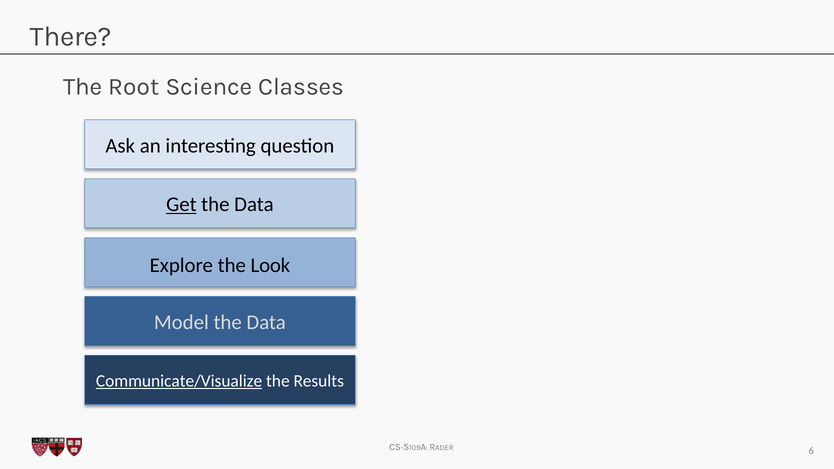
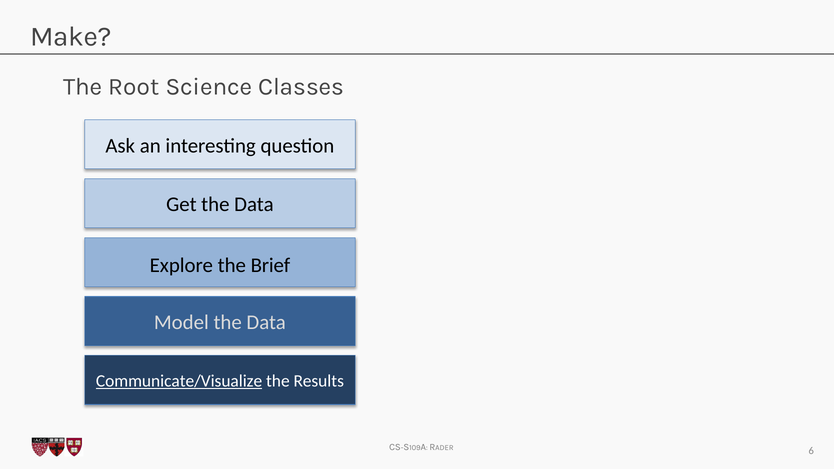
There: There -> Make (71, 37)
Get underline: present -> none (181, 205)
Look: Look -> Brief (270, 265)
